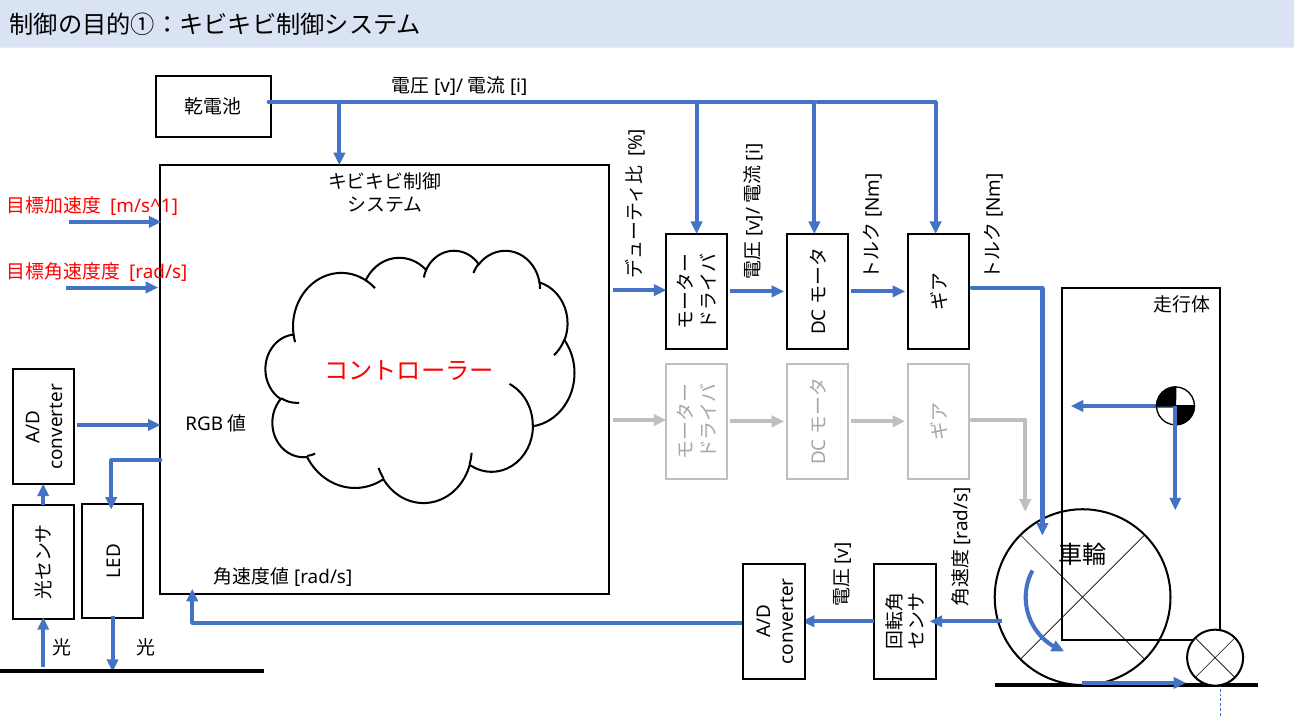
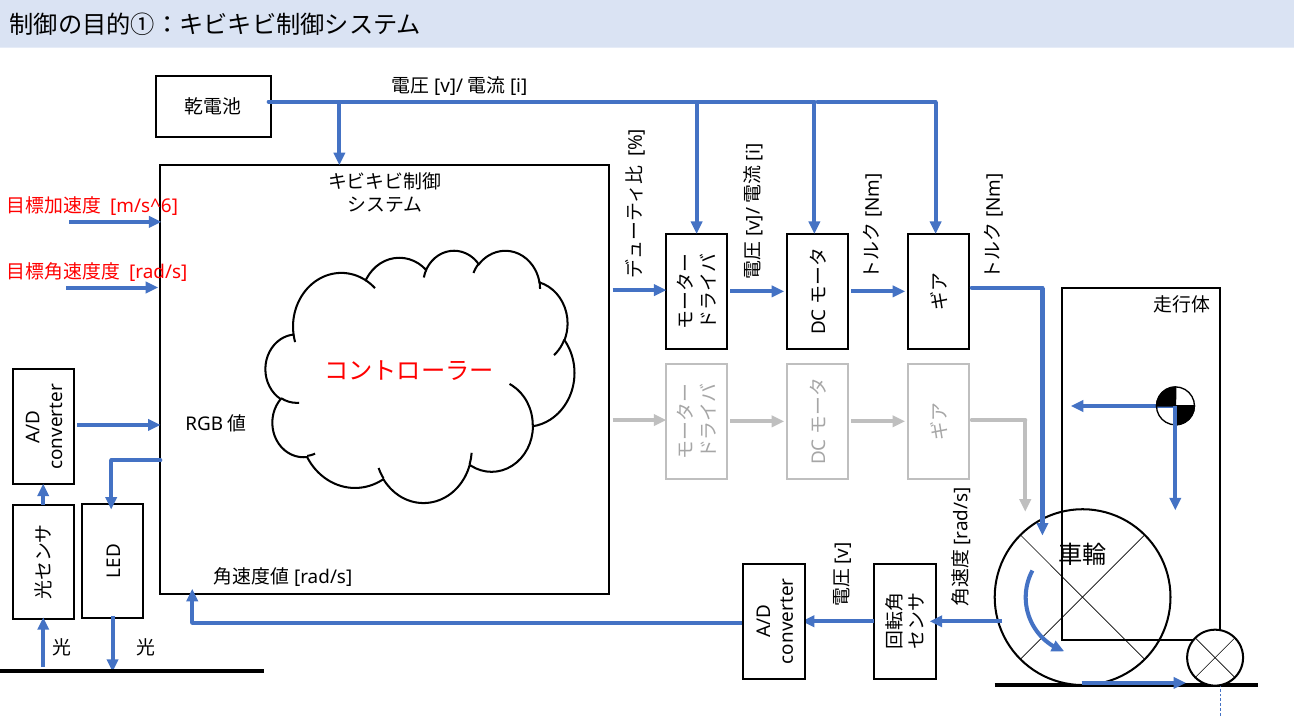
m/s^1: m/s^1 -> m/s^6 (144, 206)
